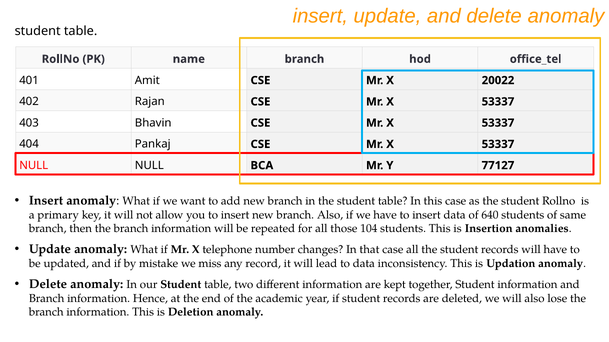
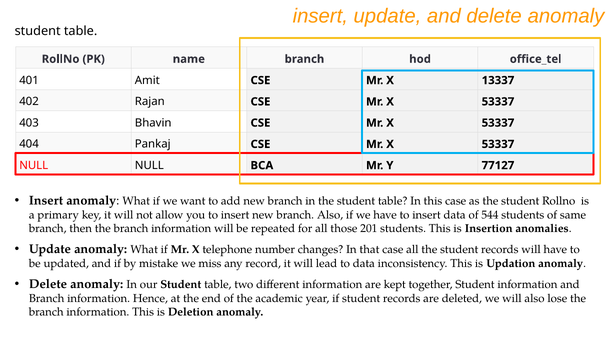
20022: 20022 -> 13337 (498, 80)
640: 640 -> 544 (490, 215)
104: 104 -> 201 (369, 229)
